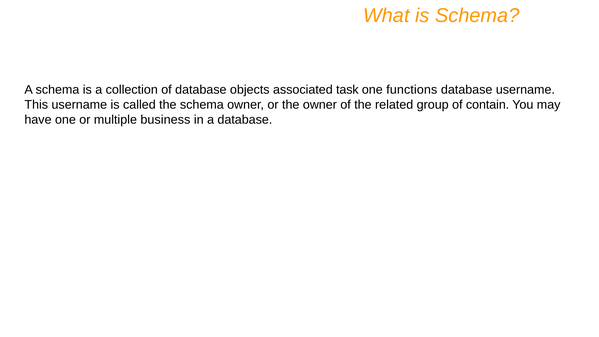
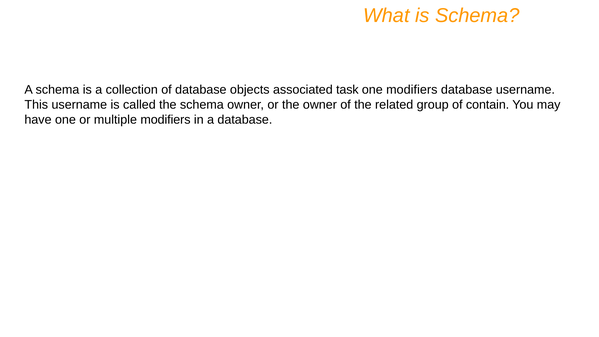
one functions: functions -> modifiers (412, 90)
multiple business: business -> modifiers (165, 120)
